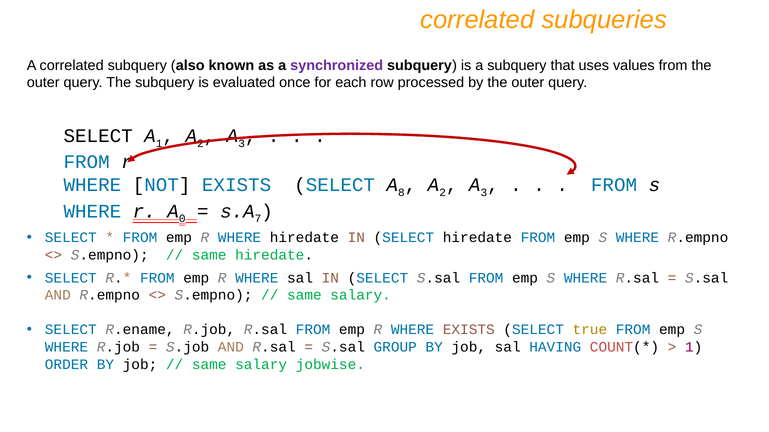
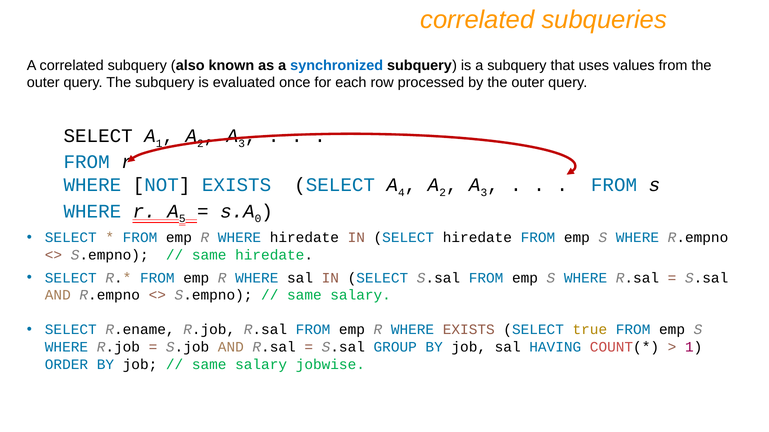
synchronized colour: purple -> blue (337, 65)
8: 8 -> 4 (401, 193)
0: 0 -> 5 (182, 219)
7: 7 -> 0 (258, 219)
